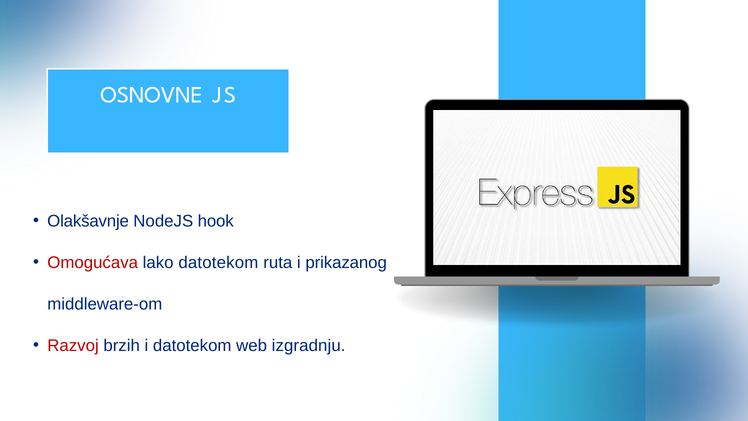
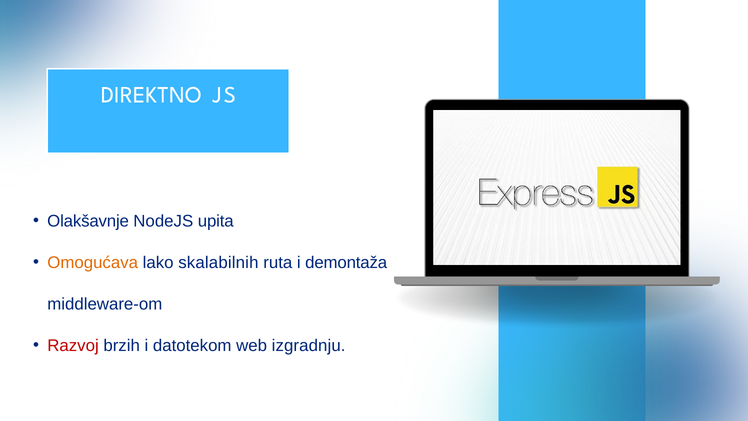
OSNOVNE: OSNOVNE -> DIREKTNO (151, 95)
hook: hook -> upita (216, 221)
Omogućava colour: red -> orange (93, 263)
lako datotekom: datotekom -> skalabilnih (218, 263)
prikazanog: prikazanog -> demontaža (346, 263)
